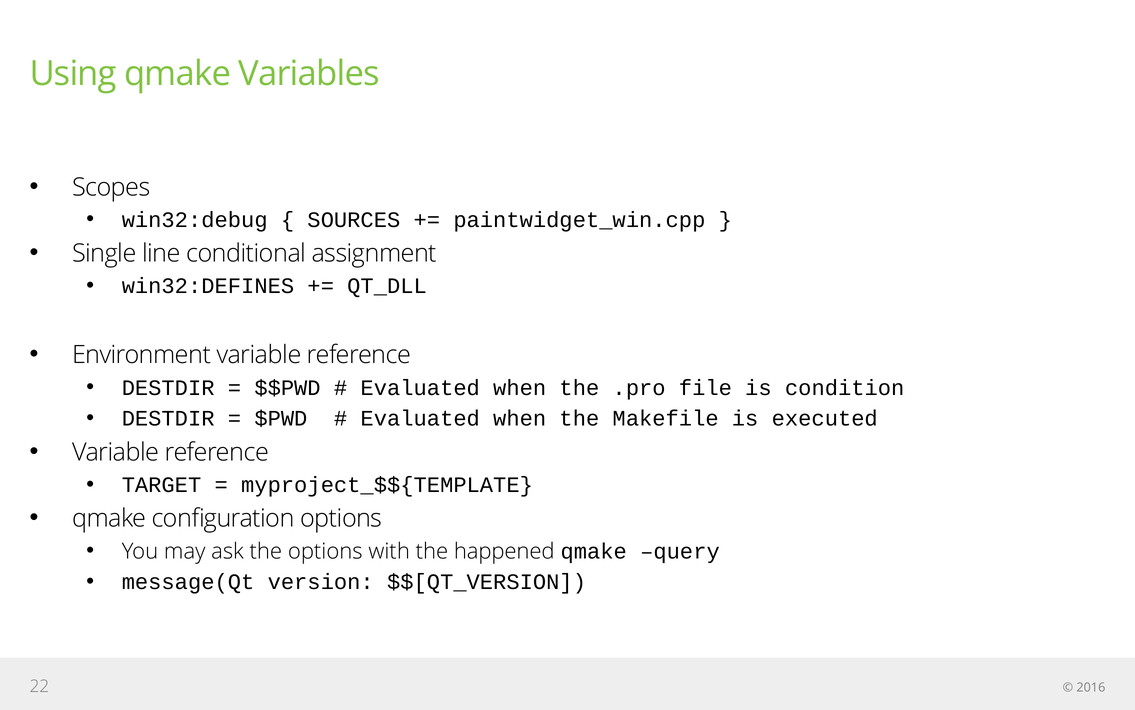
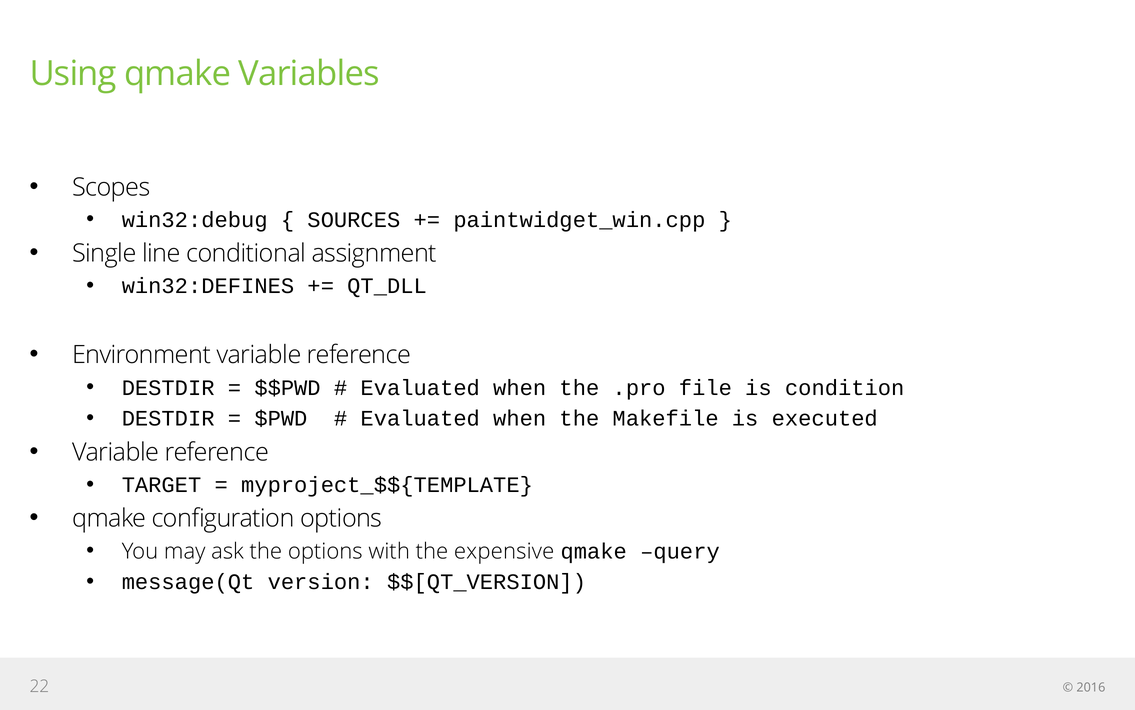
happened: happened -> expensive (504, 551)
